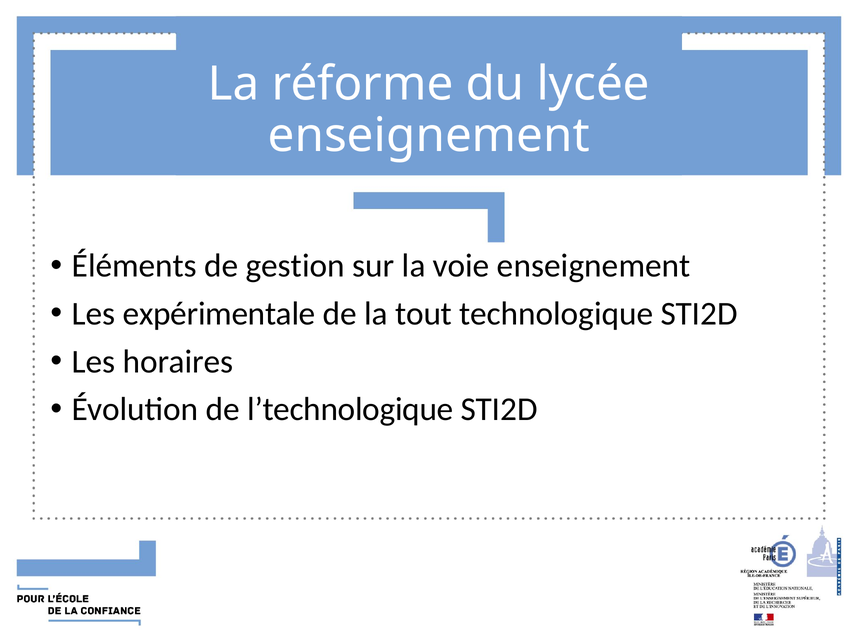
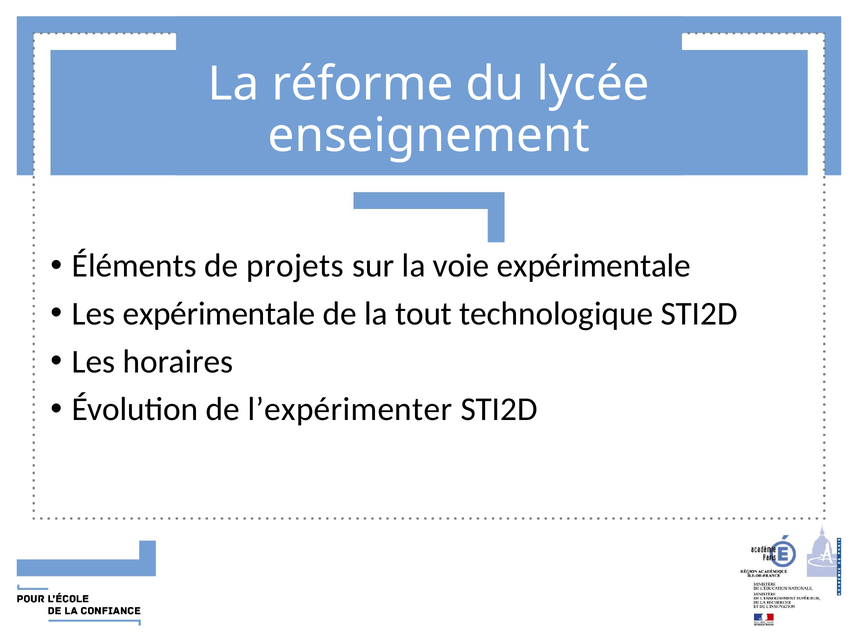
gestion: gestion -> projets (295, 266)
voie enseignement: enseignement -> expérimentale (594, 266)
l’technologique: l’technologique -> l’expérimenter (350, 410)
